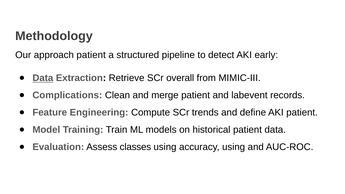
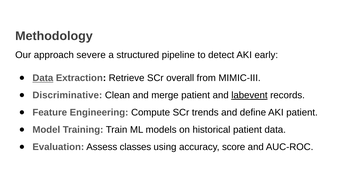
approach patient: patient -> severe (91, 55)
Complications: Complications -> Discriminative (67, 95)
labevent underline: none -> present (249, 95)
accuracy using: using -> score (234, 147)
